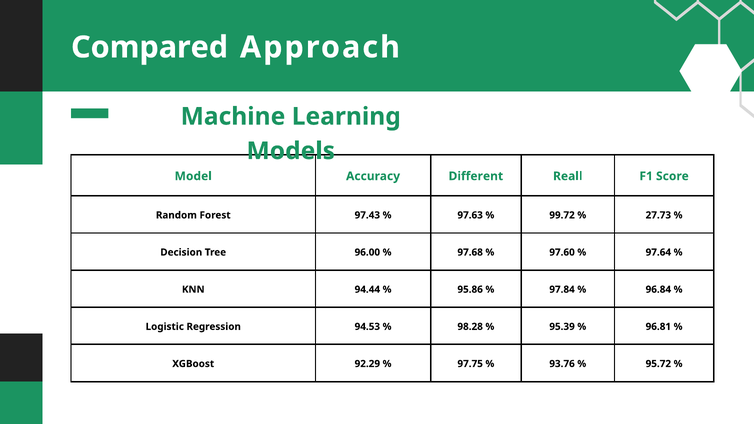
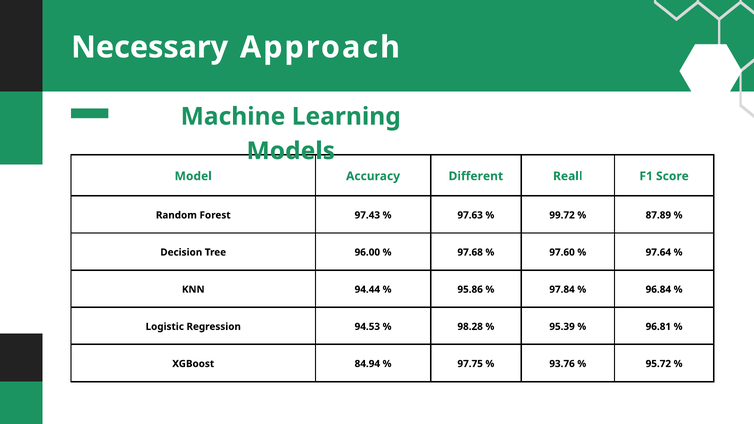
Compared: Compared -> Necessary (150, 47)
27.73: 27.73 -> 87.89 (658, 215)
92.29: 92.29 -> 84.94 (367, 364)
